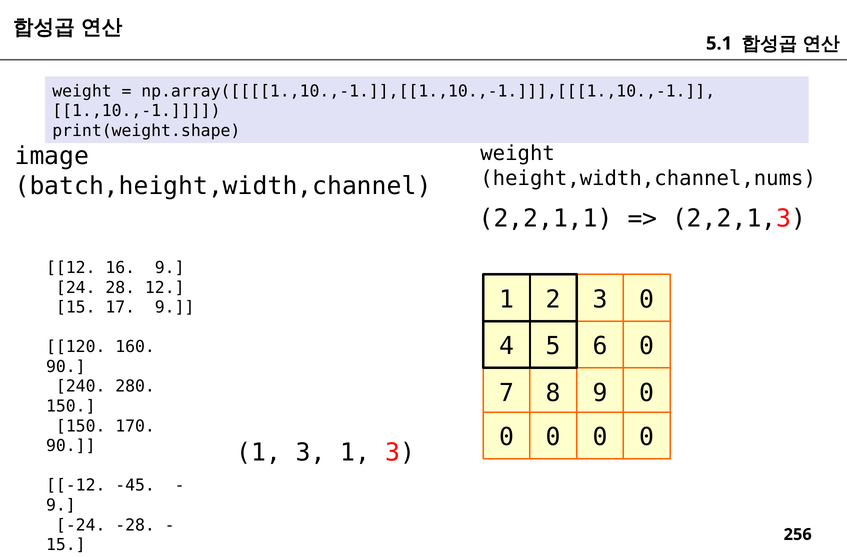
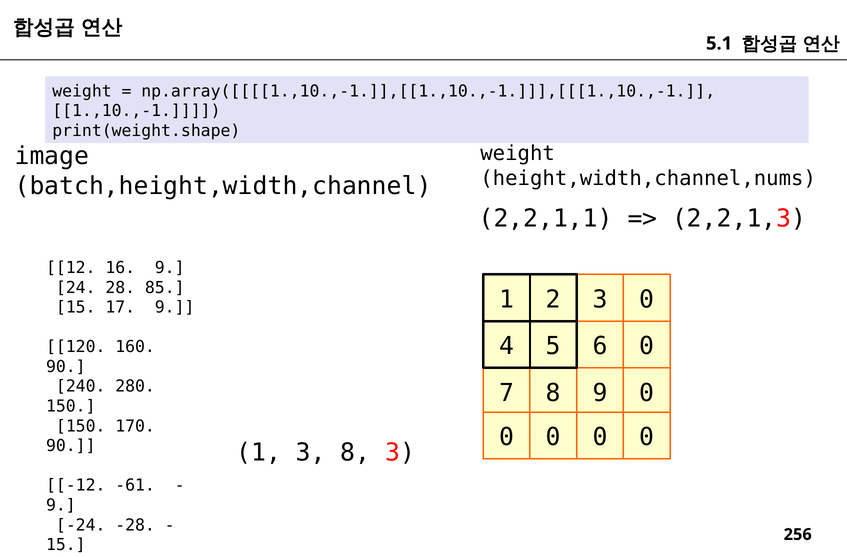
28 12: 12 -> 85 (165, 287)
3 1: 1 -> 8 (355, 452)
-45: -45 -> -61 (135, 485)
